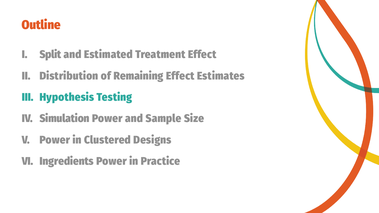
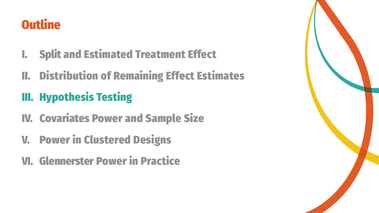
Simulation: Simulation -> Covariates (65, 119)
Ingredients: Ingredients -> Glennerster (67, 161)
